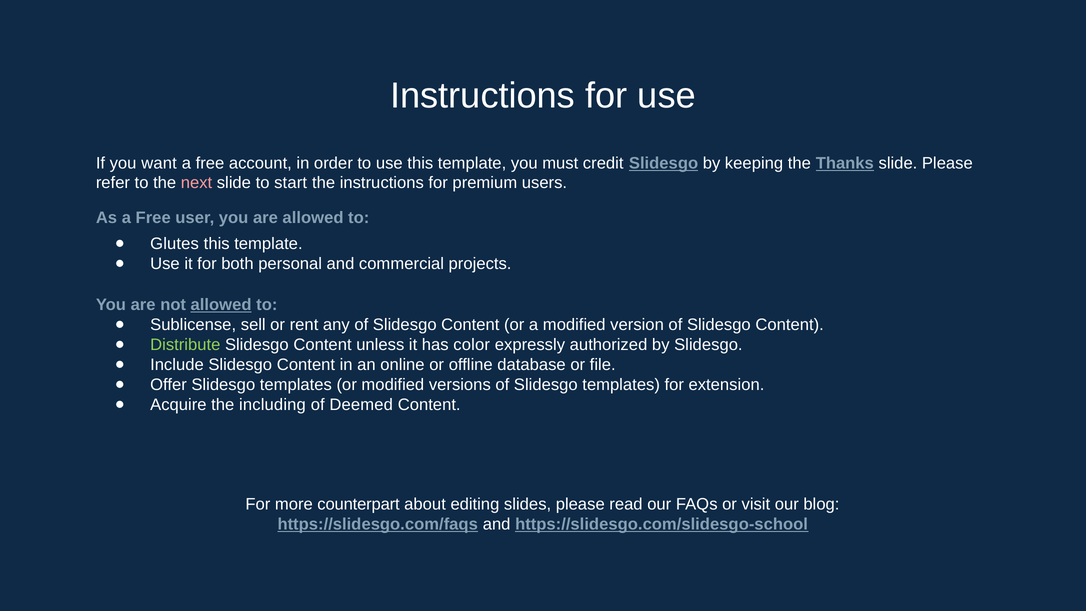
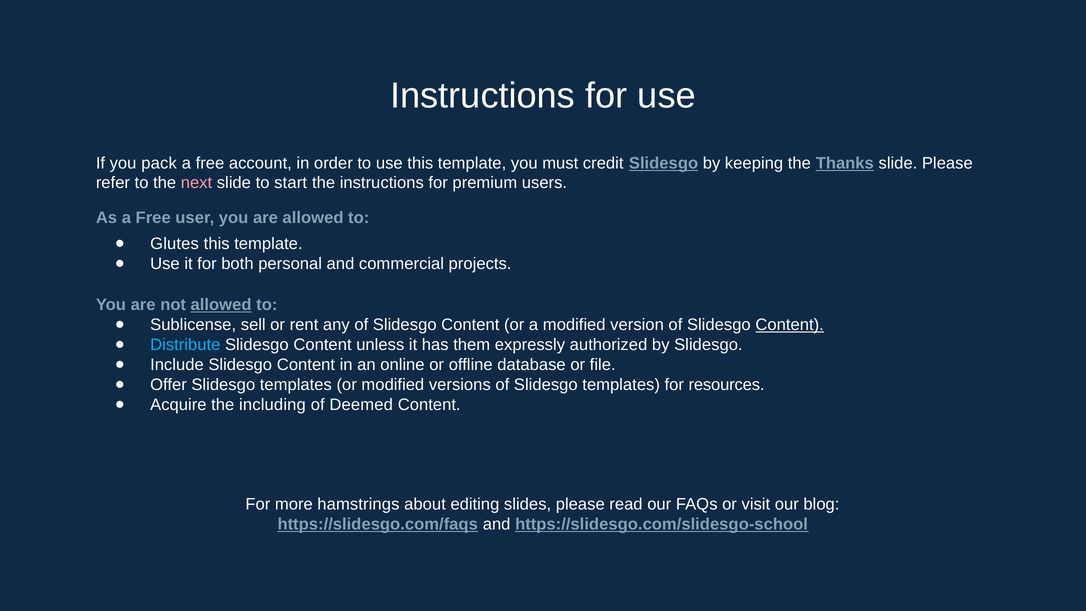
want: want -> pack (159, 163)
Content underline: none -> present (790, 325)
Distribute colour: light green -> light blue (185, 345)
color: color -> them (472, 345)
extension: extension -> resources (727, 385)
counterpart: counterpart -> hamstrings (358, 504)
